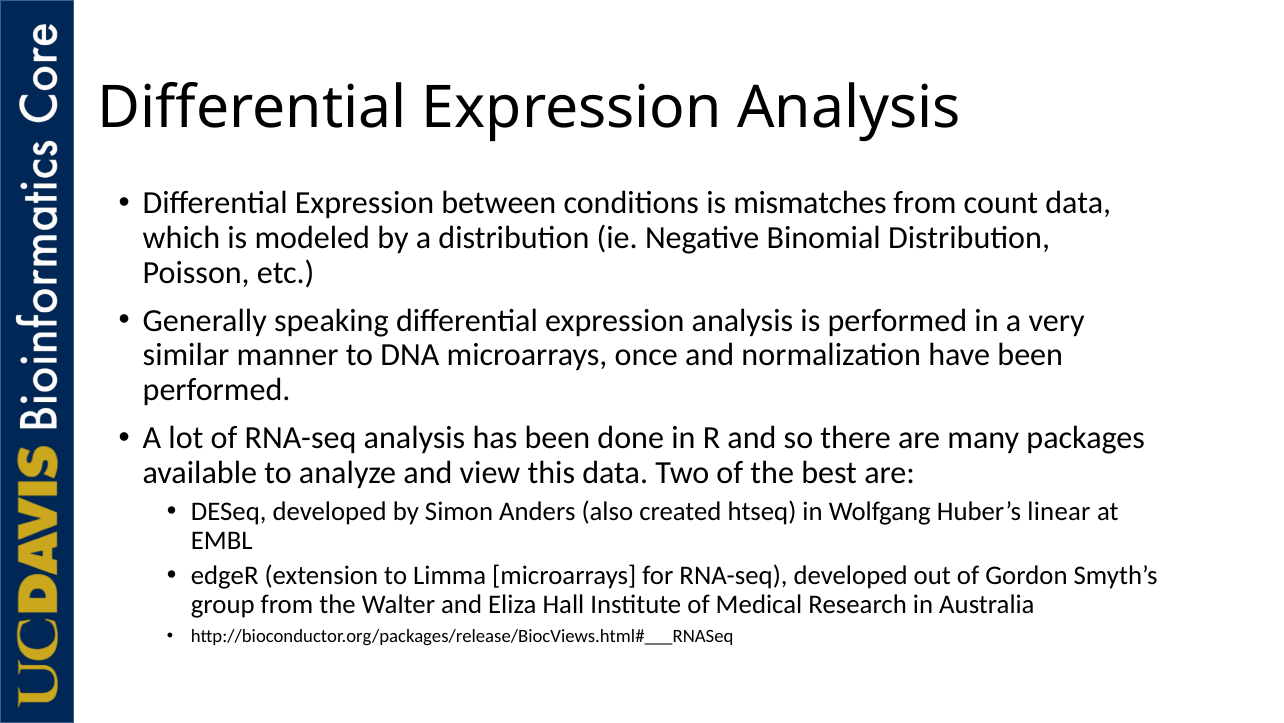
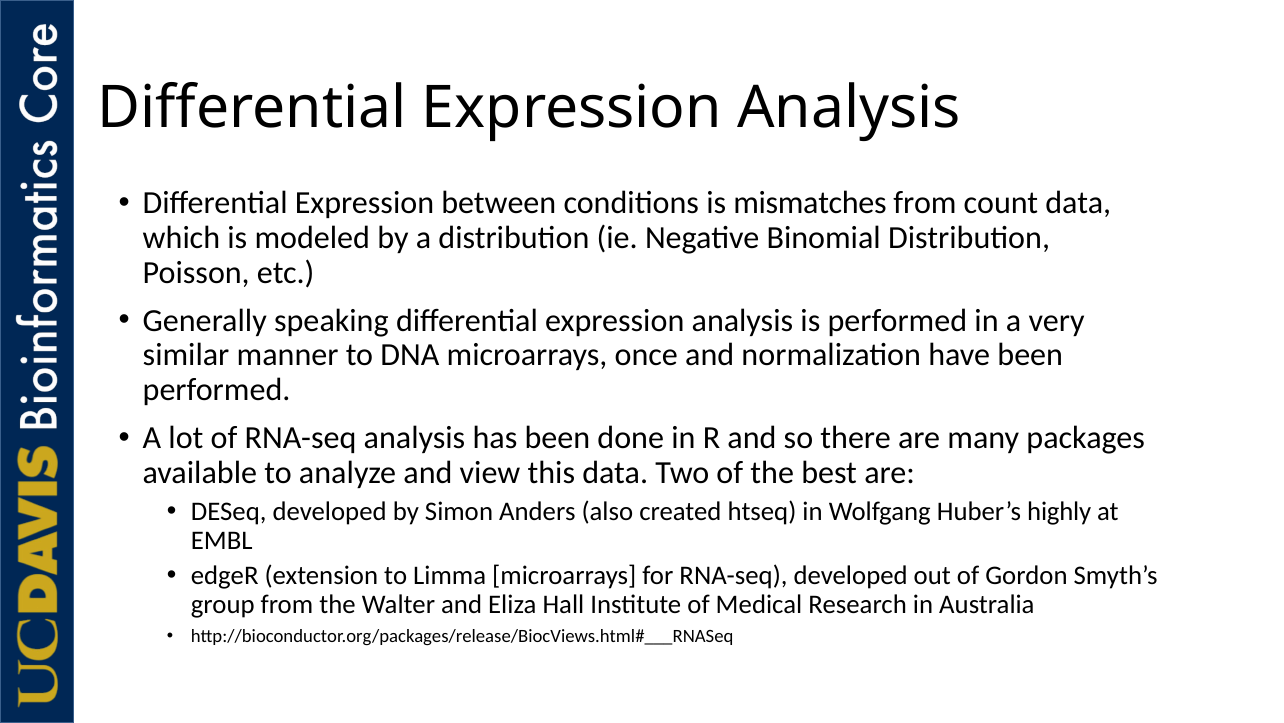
linear: linear -> highly (1059, 511)
